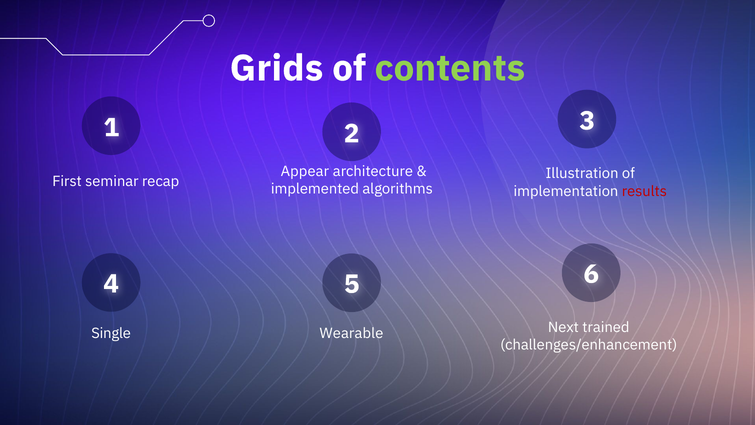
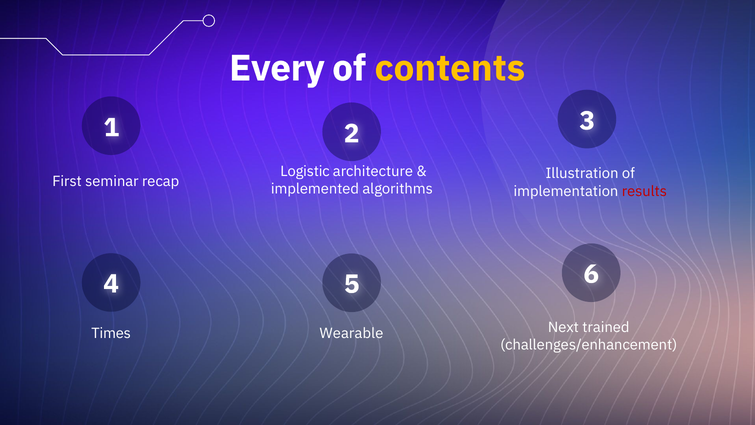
Grids: Grids -> Every (277, 68)
contents colour: light green -> yellow (450, 68)
Appear: Appear -> Logistic (305, 171)
Single: Single -> Times (111, 333)
